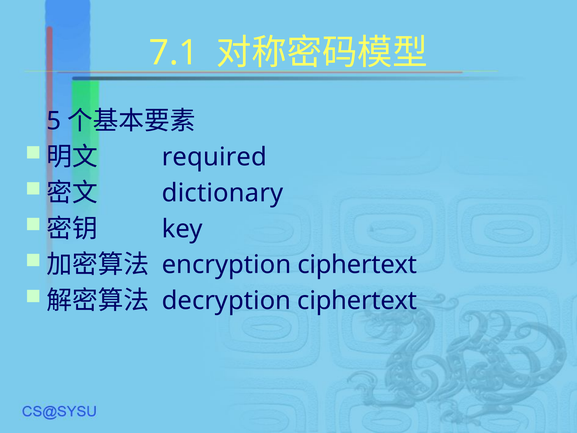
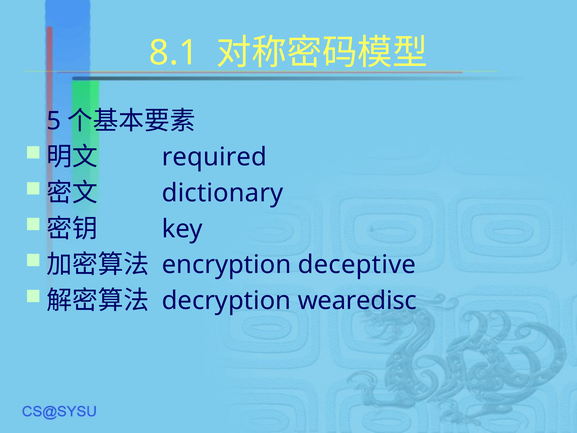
7.1: 7.1 -> 8.1 (174, 53)
encryption ciphertext: ciphertext -> deceptive (357, 265)
decryption ciphertext: ciphertext -> wearedisc (357, 301)
